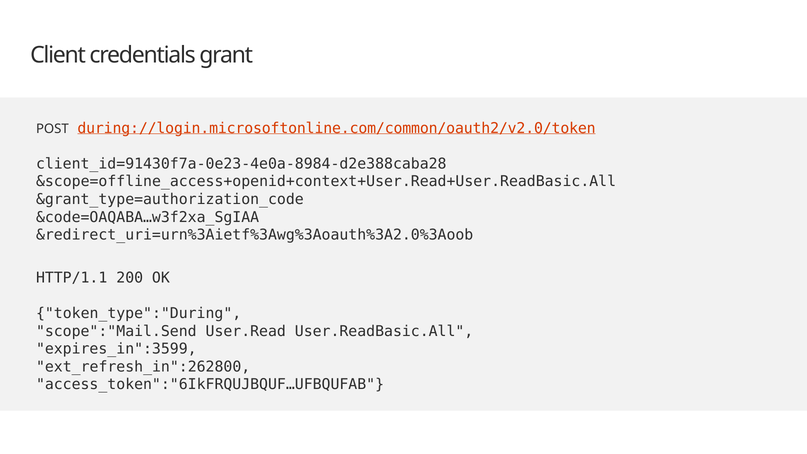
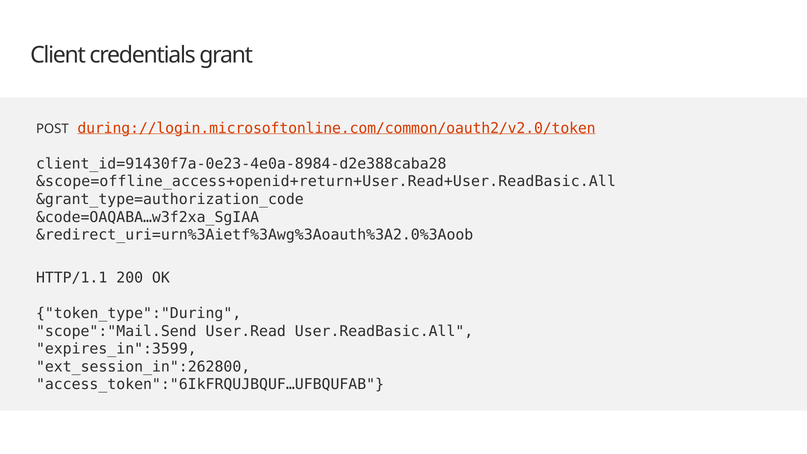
&scope=offline_access+openid+context+User.Read+User.ReadBasic.All: &scope=offline_access+openid+context+User.Read+User.ReadBasic.All -> &scope=offline_access+openid+return+User.Read+User.ReadBasic.All (326, 182)
ext_refresh_in":262800: ext_refresh_in":262800 -> ext_session_in":262800 (143, 367)
